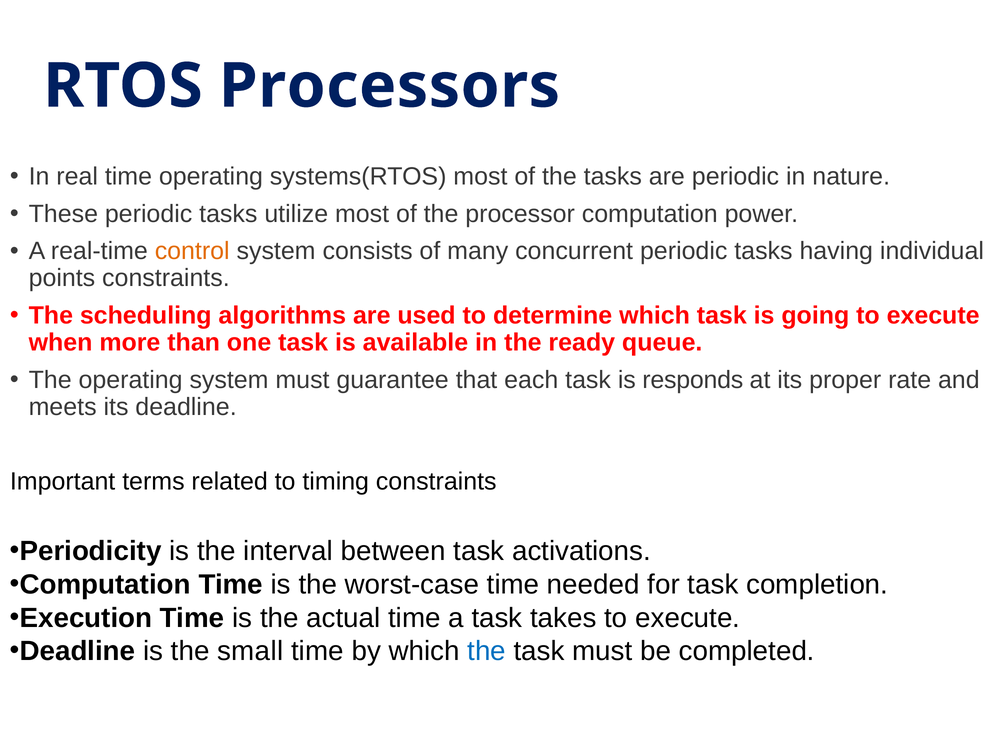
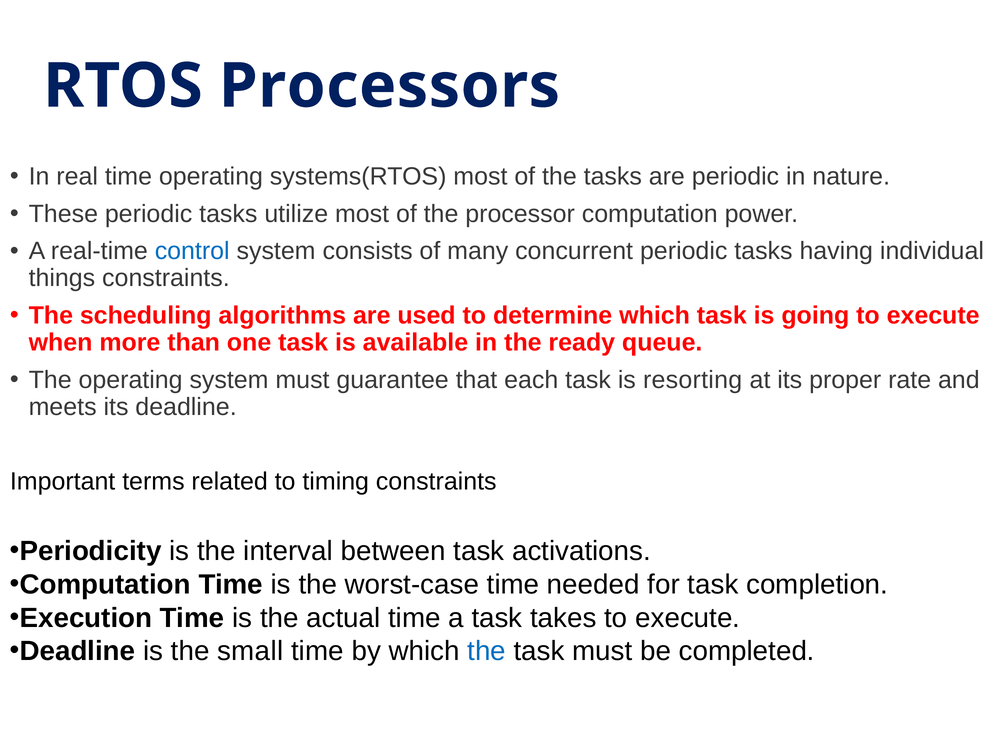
control colour: orange -> blue (192, 251)
points: points -> things (62, 278)
responds: responds -> resorting (693, 380)
